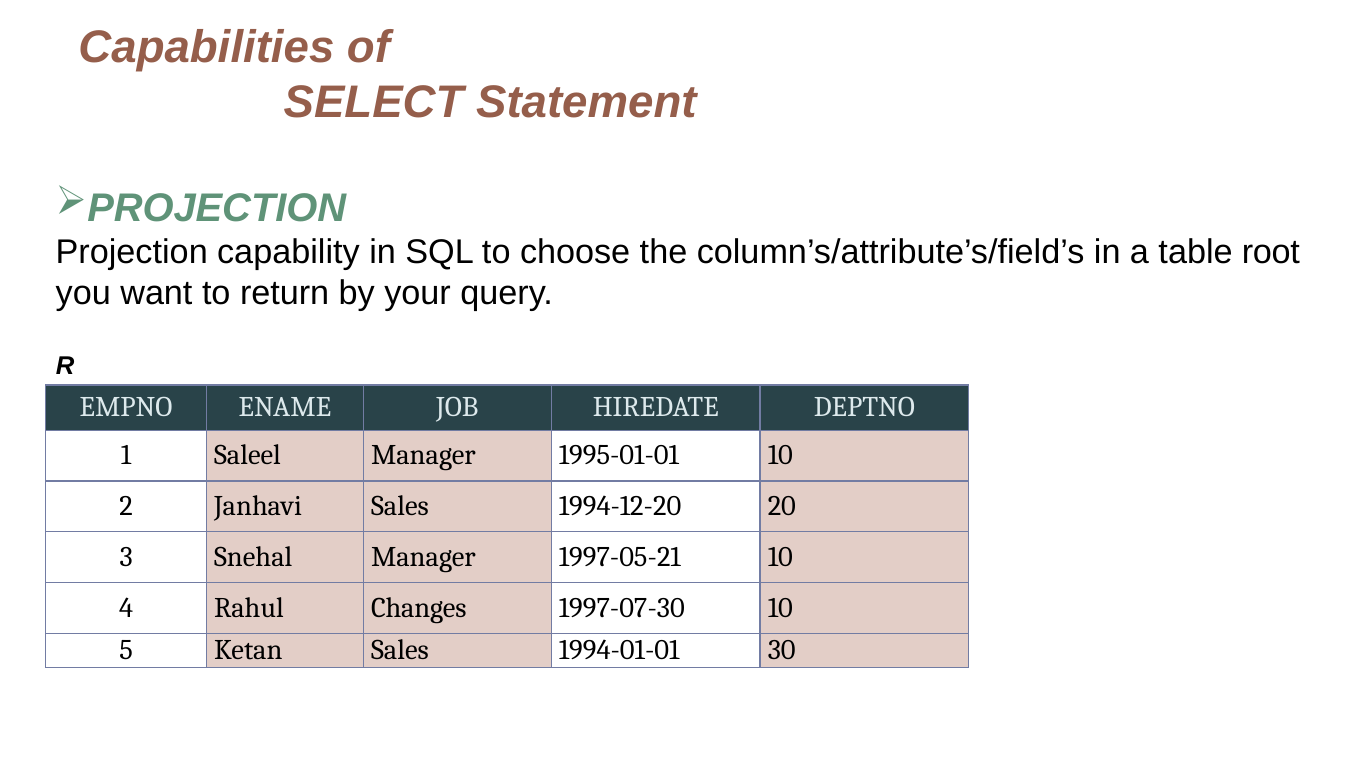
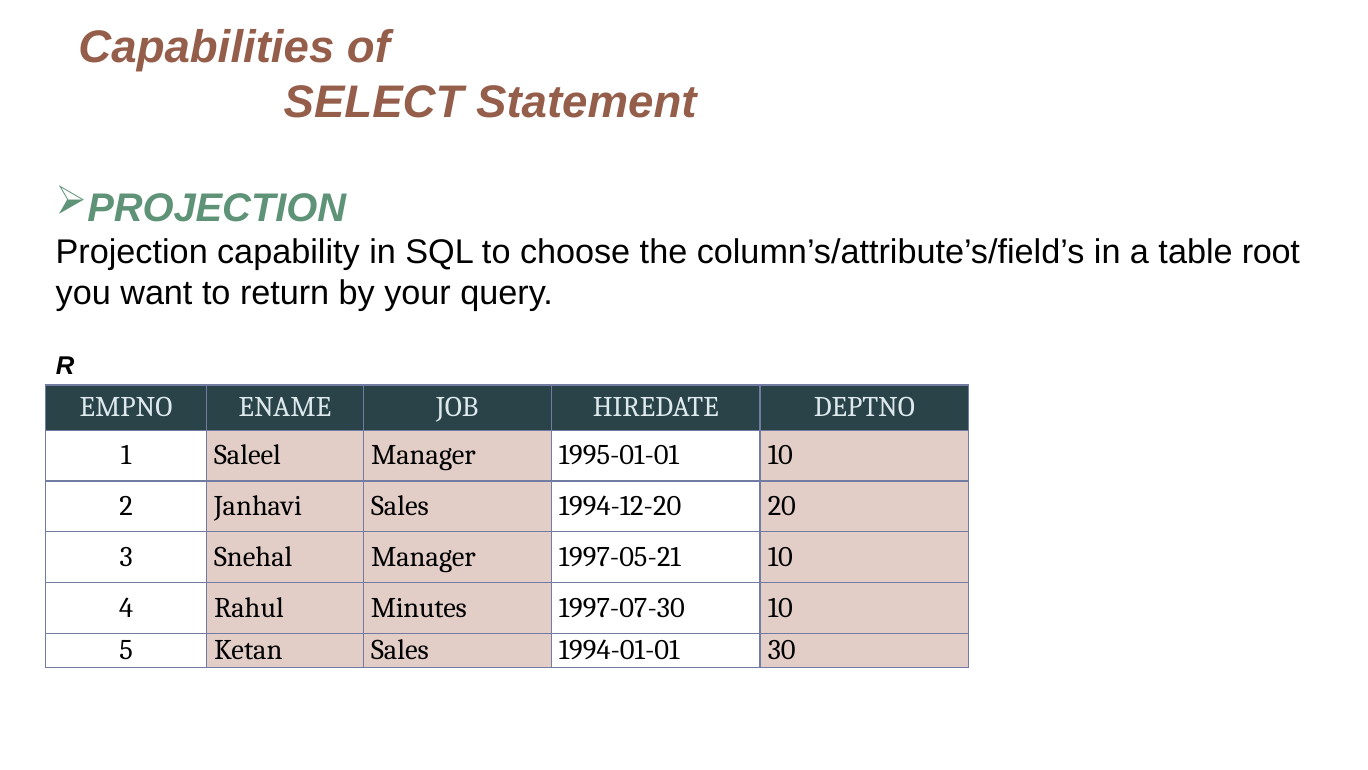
Changes: Changes -> Minutes (419, 608)
